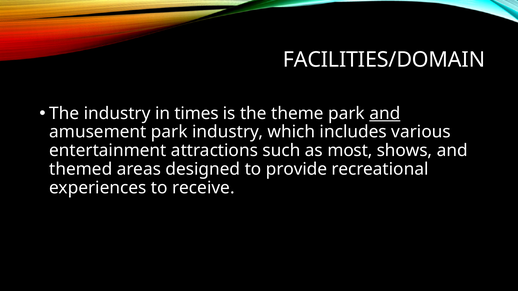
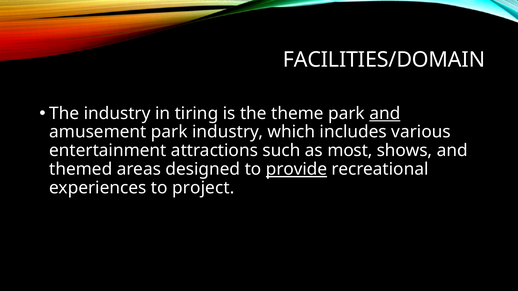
times: times -> tiring (196, 113)
provide underline: none -> present (297, 169)
receive: receive -> project (203, 188)
